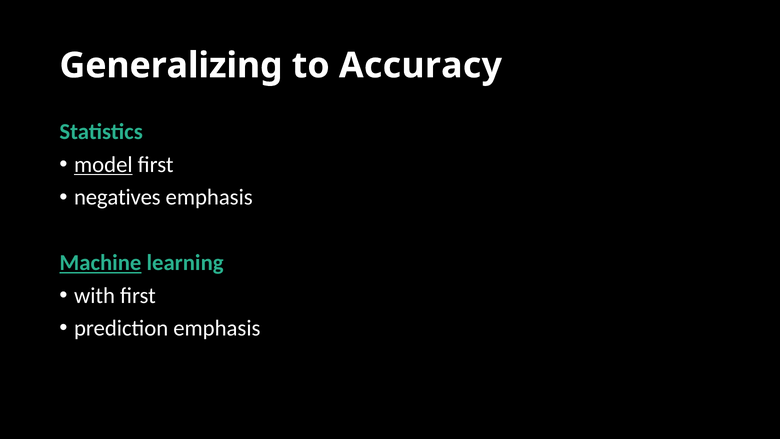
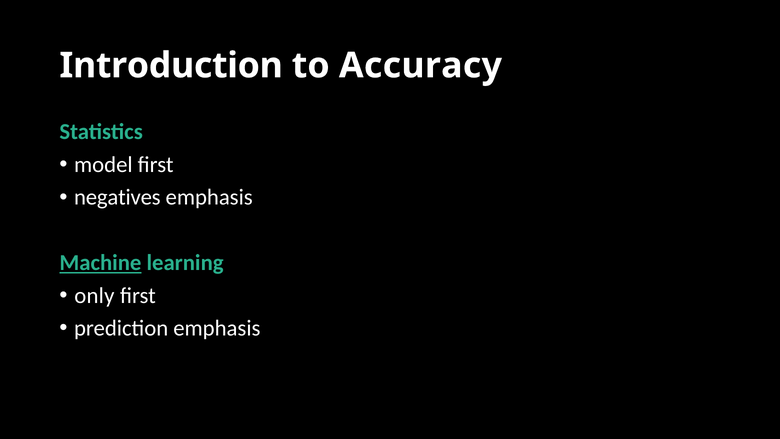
Generalizing: Generalizing -> Introduction (171, 66)
model underline: present -> none (103, 165)
with: with -> only (94, 295)
